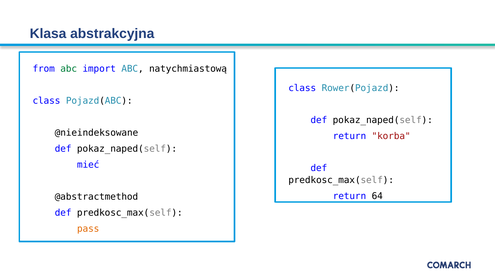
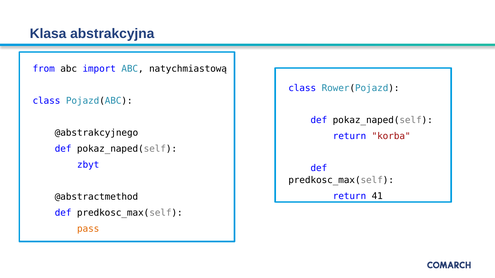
abc colour: green -> black (69, 69)
@nieindeksowane: @nieindeksowane -> @abstrakcyjnego (96, 133)
mieć: mieć -> zbyt (88, 165)
64: 64 -> 41 (377, 196)
